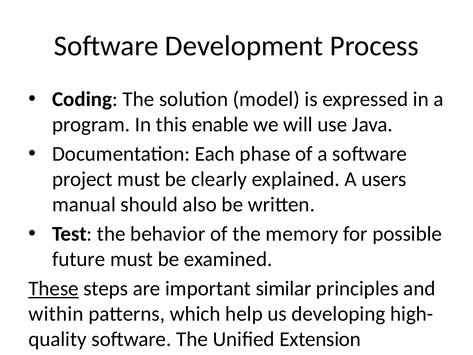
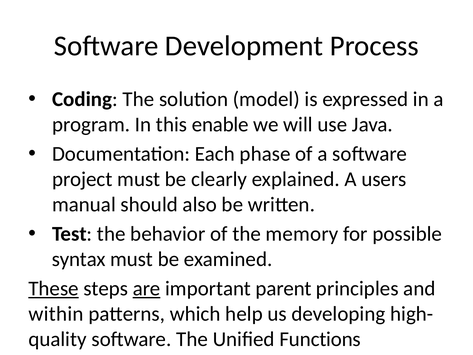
future: future -> syntax (79, 259)
are underline: none -> present (147, 288)
similar: similar -> parent (284, 288)
Extension: Extension -> Functions (320, 339)
